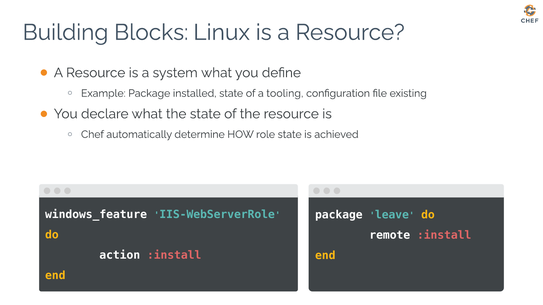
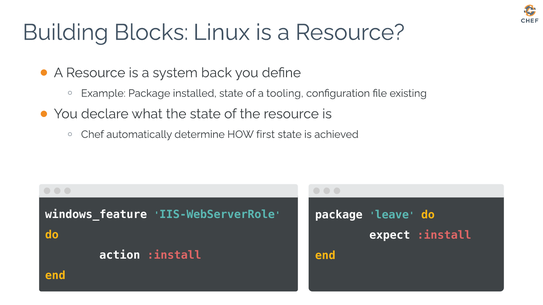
system what: what -> back (217, 73)
role: role -> first (266, 135)
remote: remote -> expect (390, 236)
